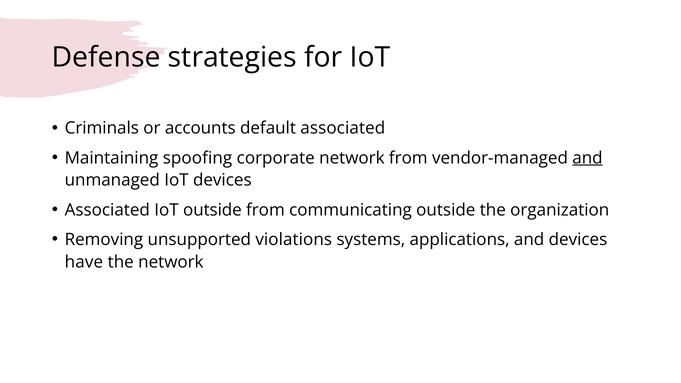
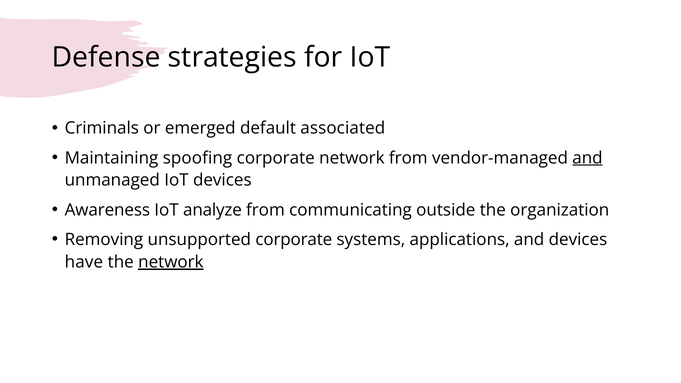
accounts: accounts -> emerged (200, 128)
Associated: Associated -> Awareness (107, 210)
IoT outside: outside -> analyze (212, 210)
unsupported violations: violations -> corporate (294, 239)
network underline: none -> present (171, 262)
